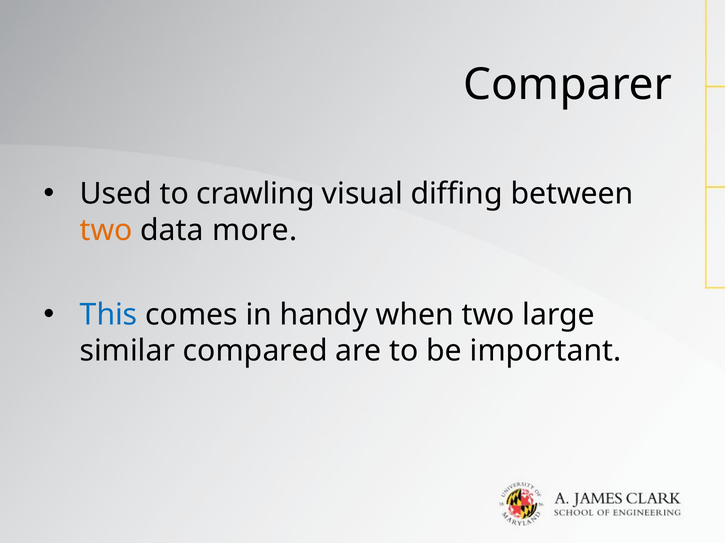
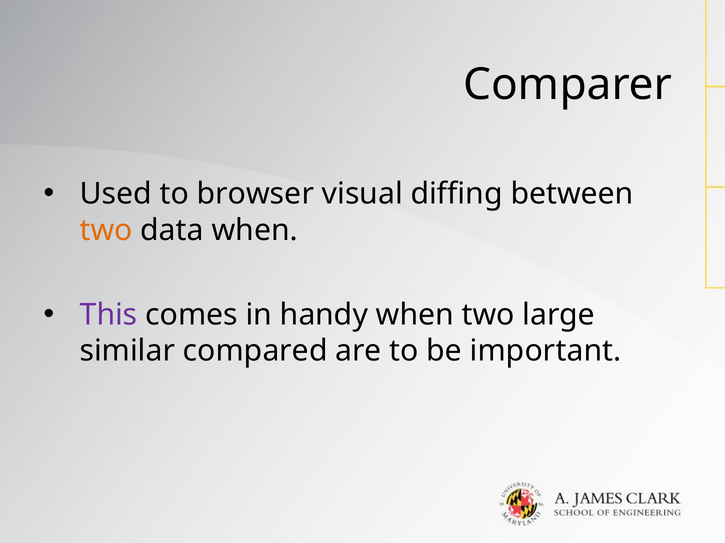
crawling: crawling -> browser (255, 194)
data more: more -> when (255, 231)
This colour: blue -> purple (109, 315)
